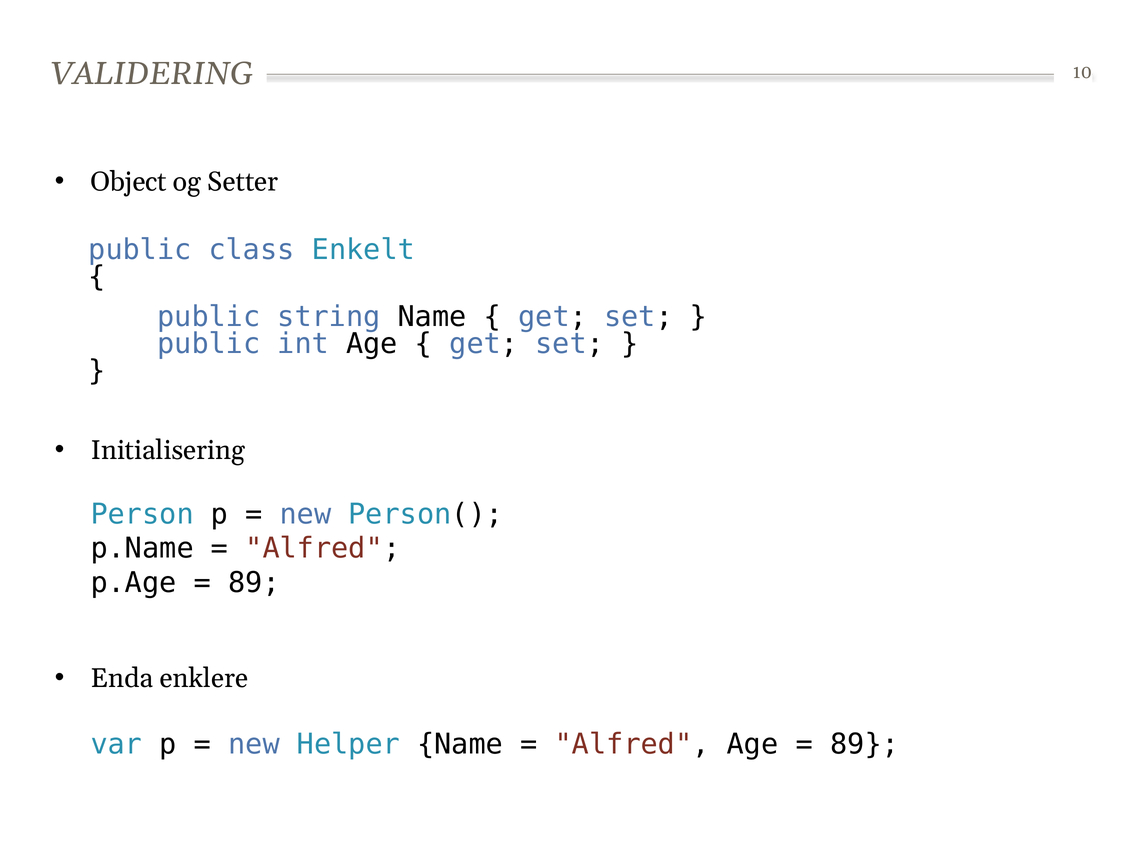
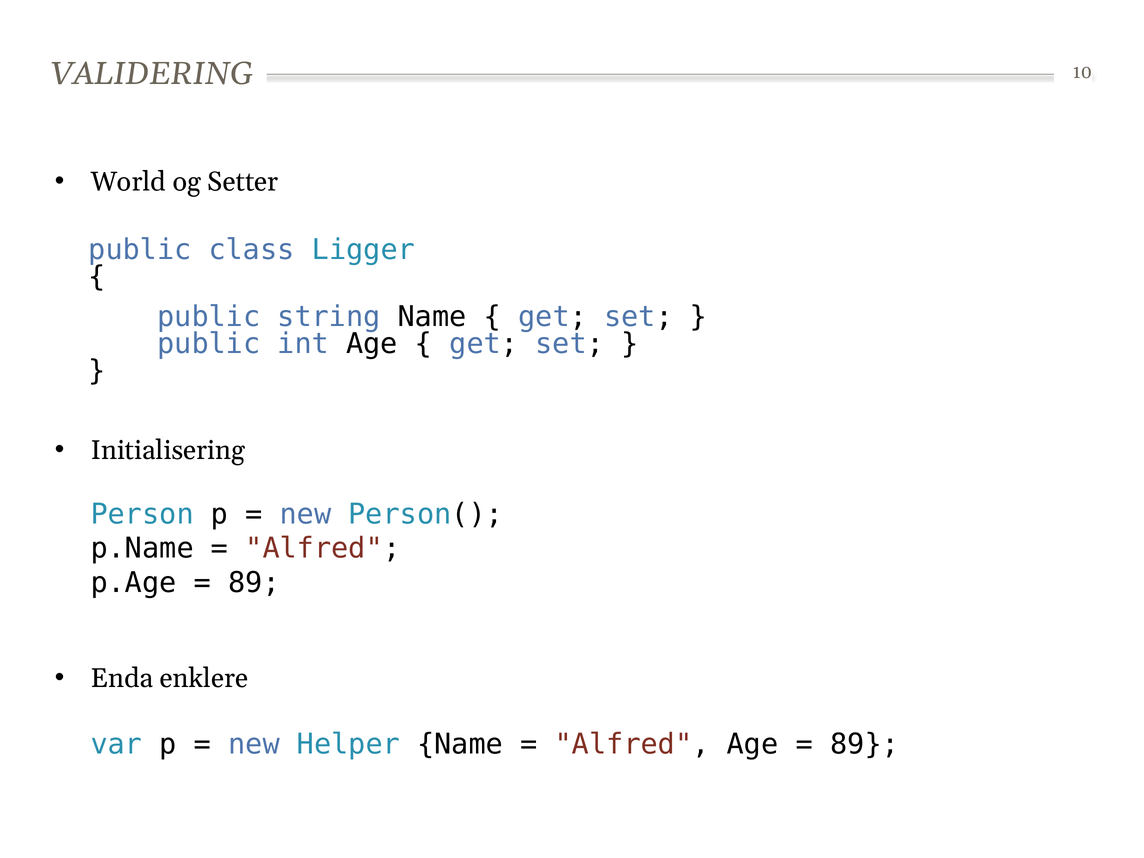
Object: Object -> World (128, 182)
Enkelt: Enkelt -> Ligger (363, 250)
